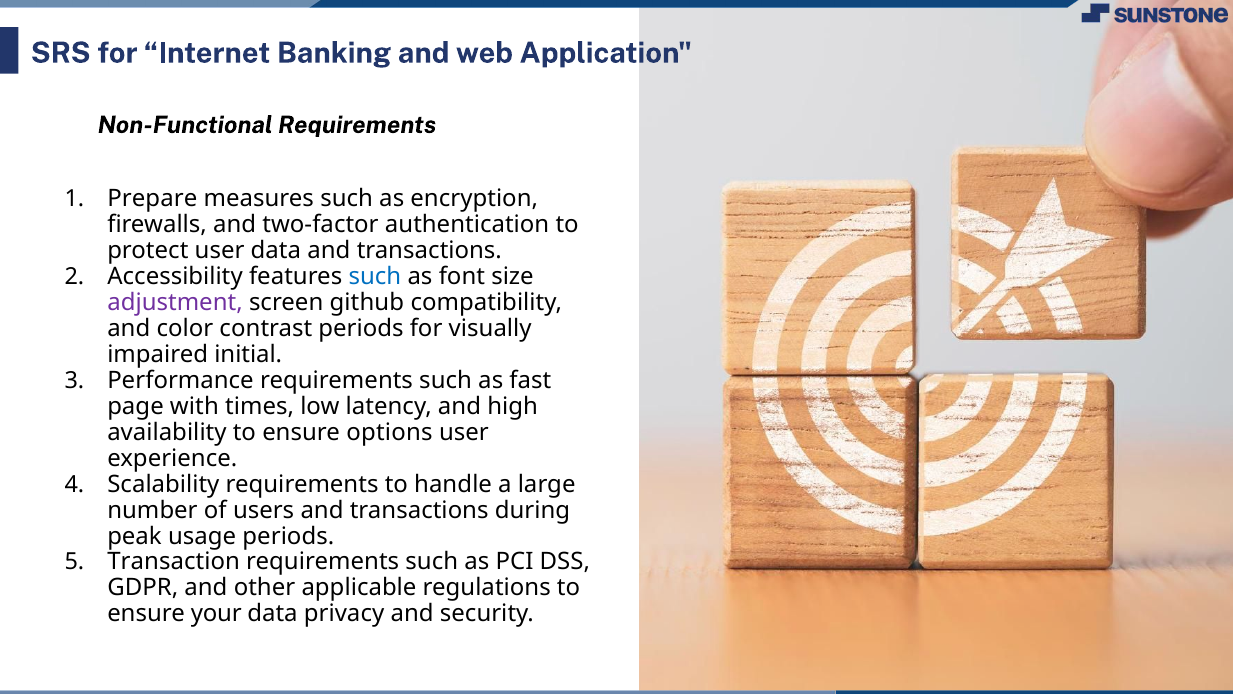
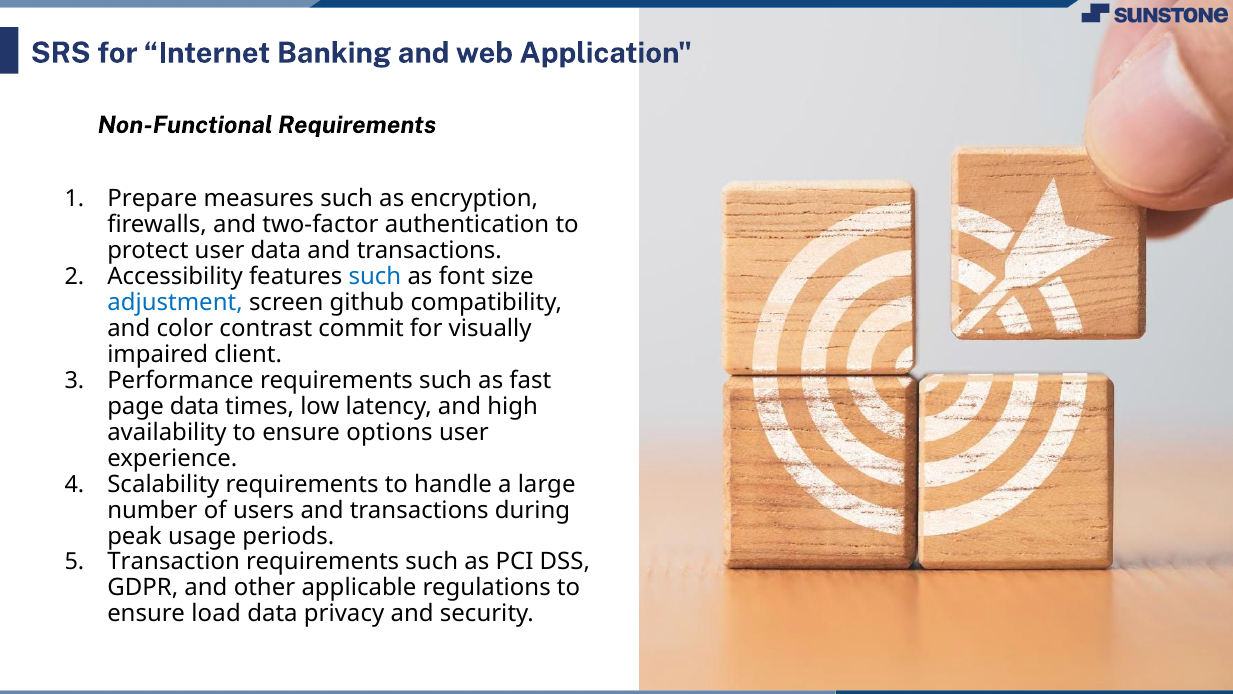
adjustment colour: purple -> blue (175, 302)
contrast periods: periods -> commit (361, 328)
initial: initial -> client (248, 354)
page with: with -> data (195, 406)
your: your -> load (216, 614)
